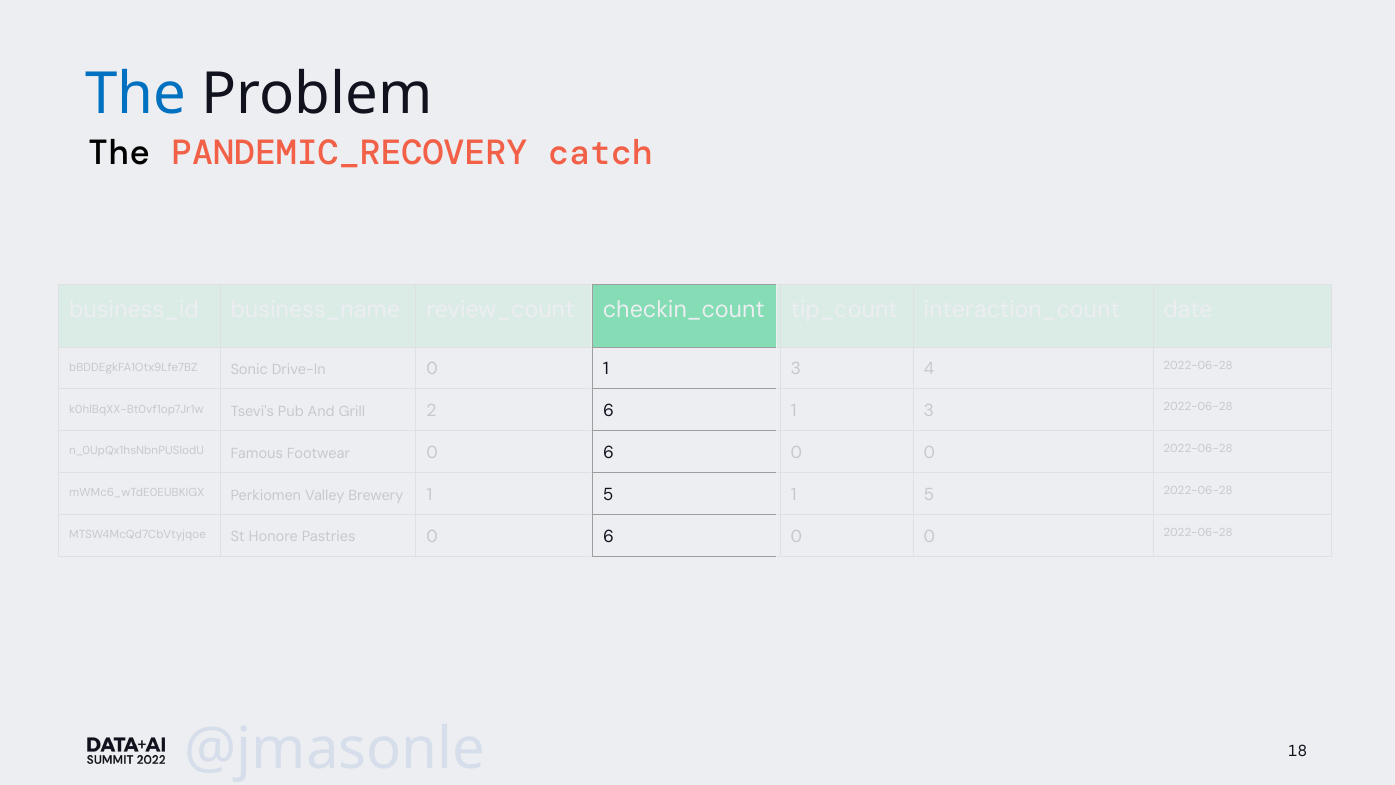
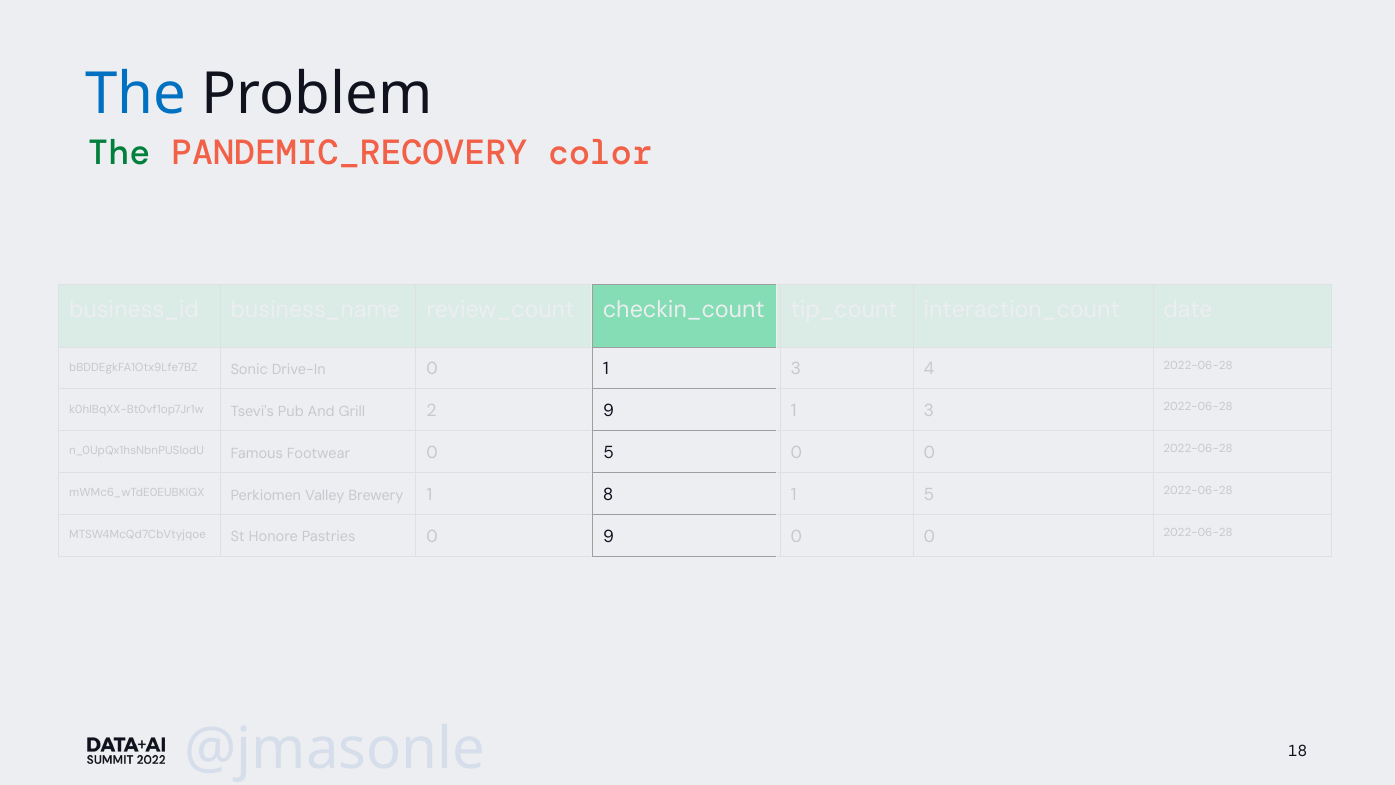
The colour: black -> green (119, 153)
catch: catch -> color (600, 153)
6: 6 -> 9 (609, 411)
6: 6 -> 5 (609, 453)
5: 5 -> 8 (608, 494)
6: 6 -> 9 (609, 536)
